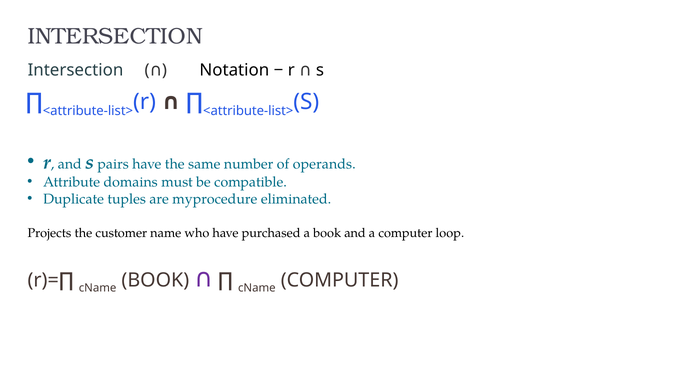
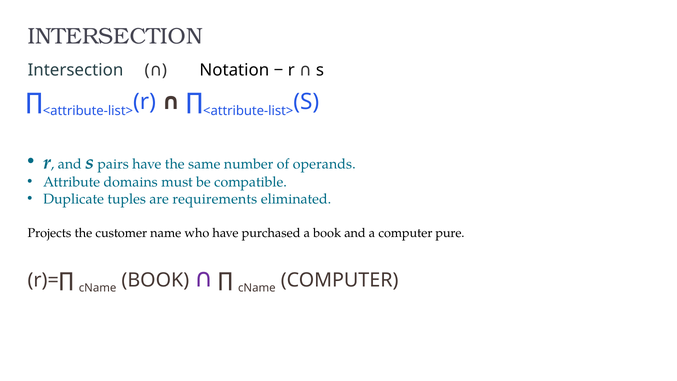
myprocedure: myprocedure -> requirements (215, 199)
loop: loop -> pure (450, 233)
